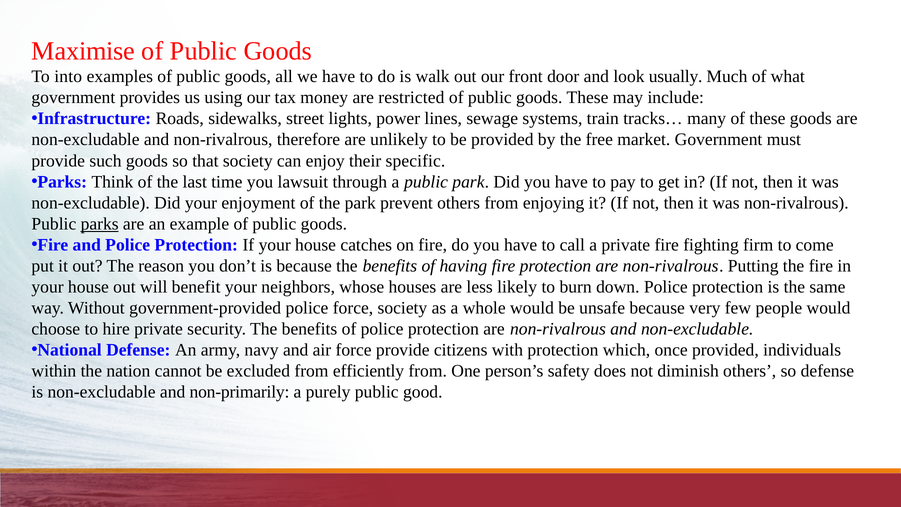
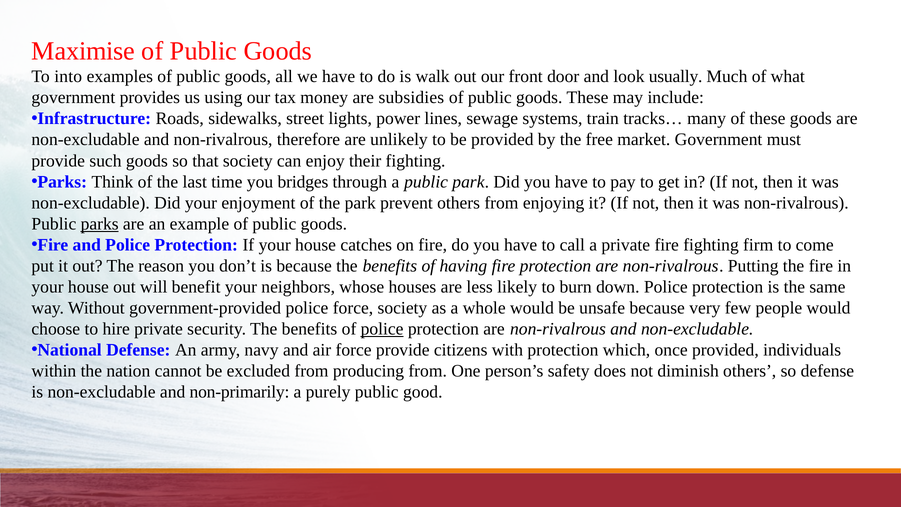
restricted: restricted -> subsidies (411, 98)
their specific: specific -> fighting (416, 161)
lawsuit: lawsuit -> bridges (303, 182)
police underline: none -> present (382, 329)
efficiently: efficiently -> producing (369, 371)
